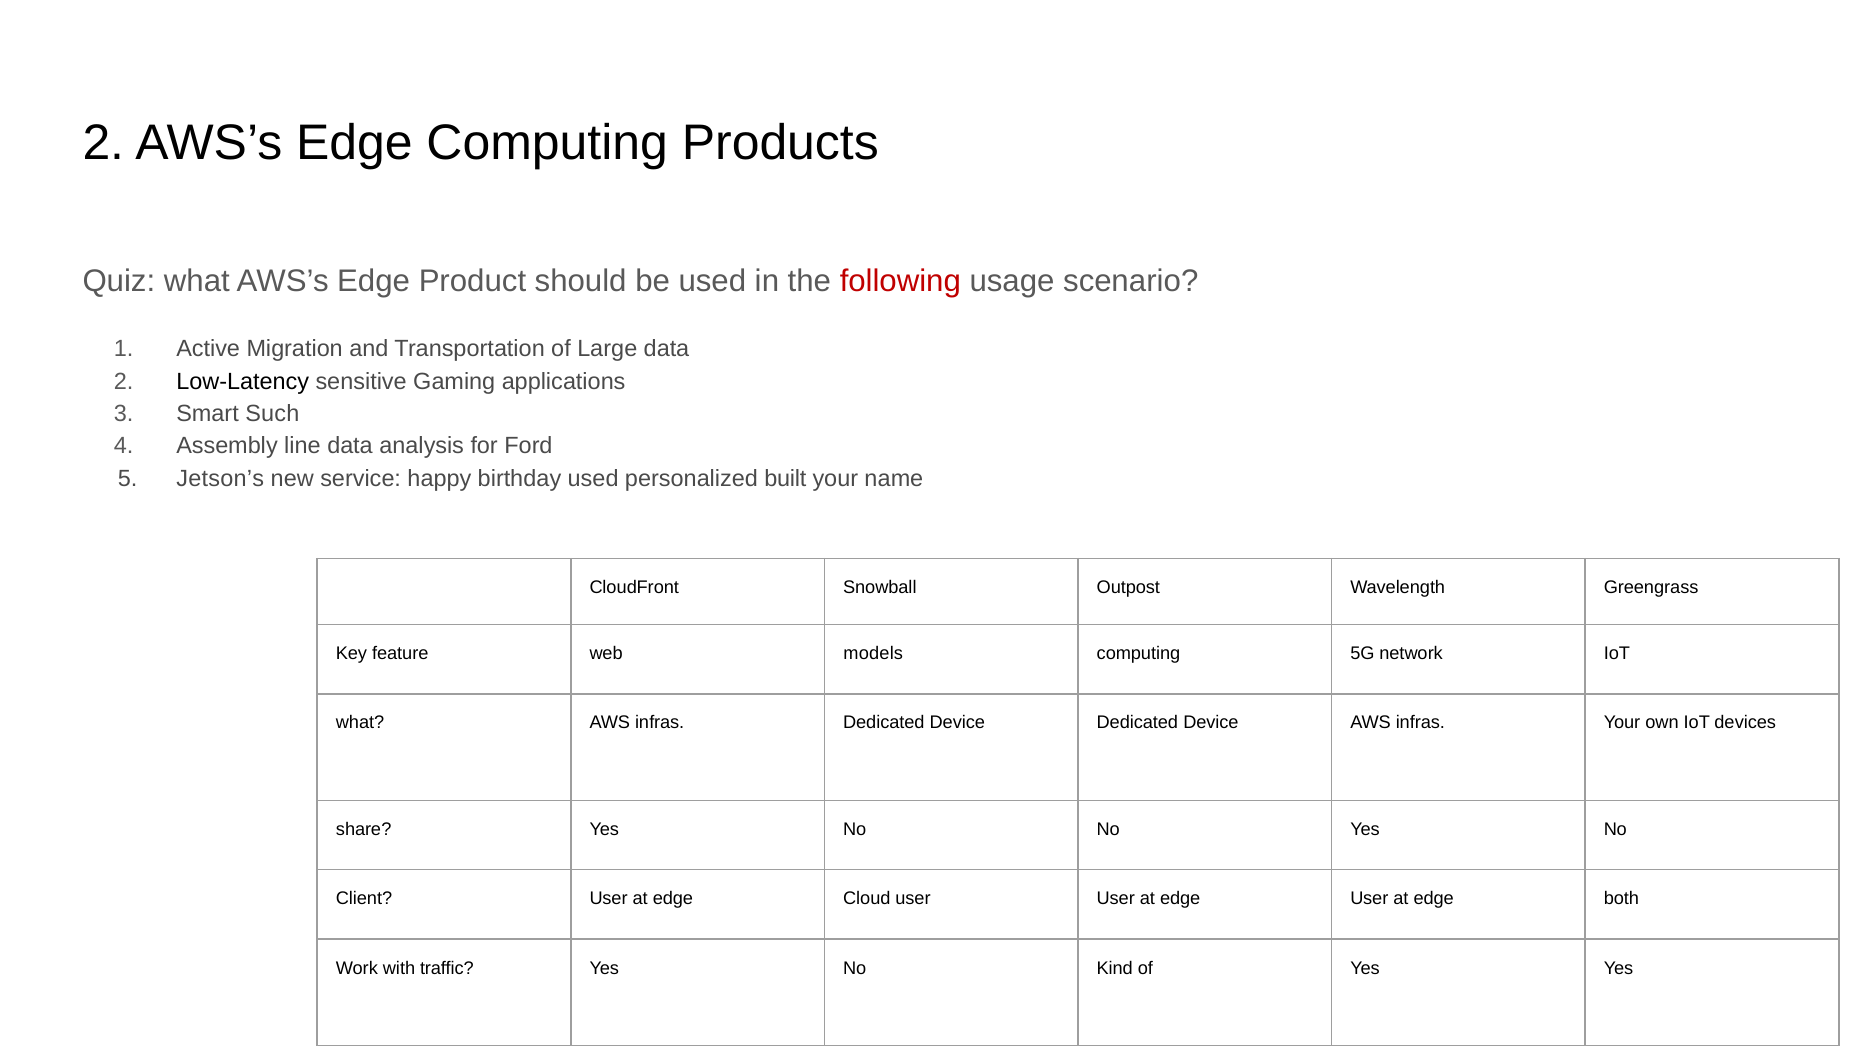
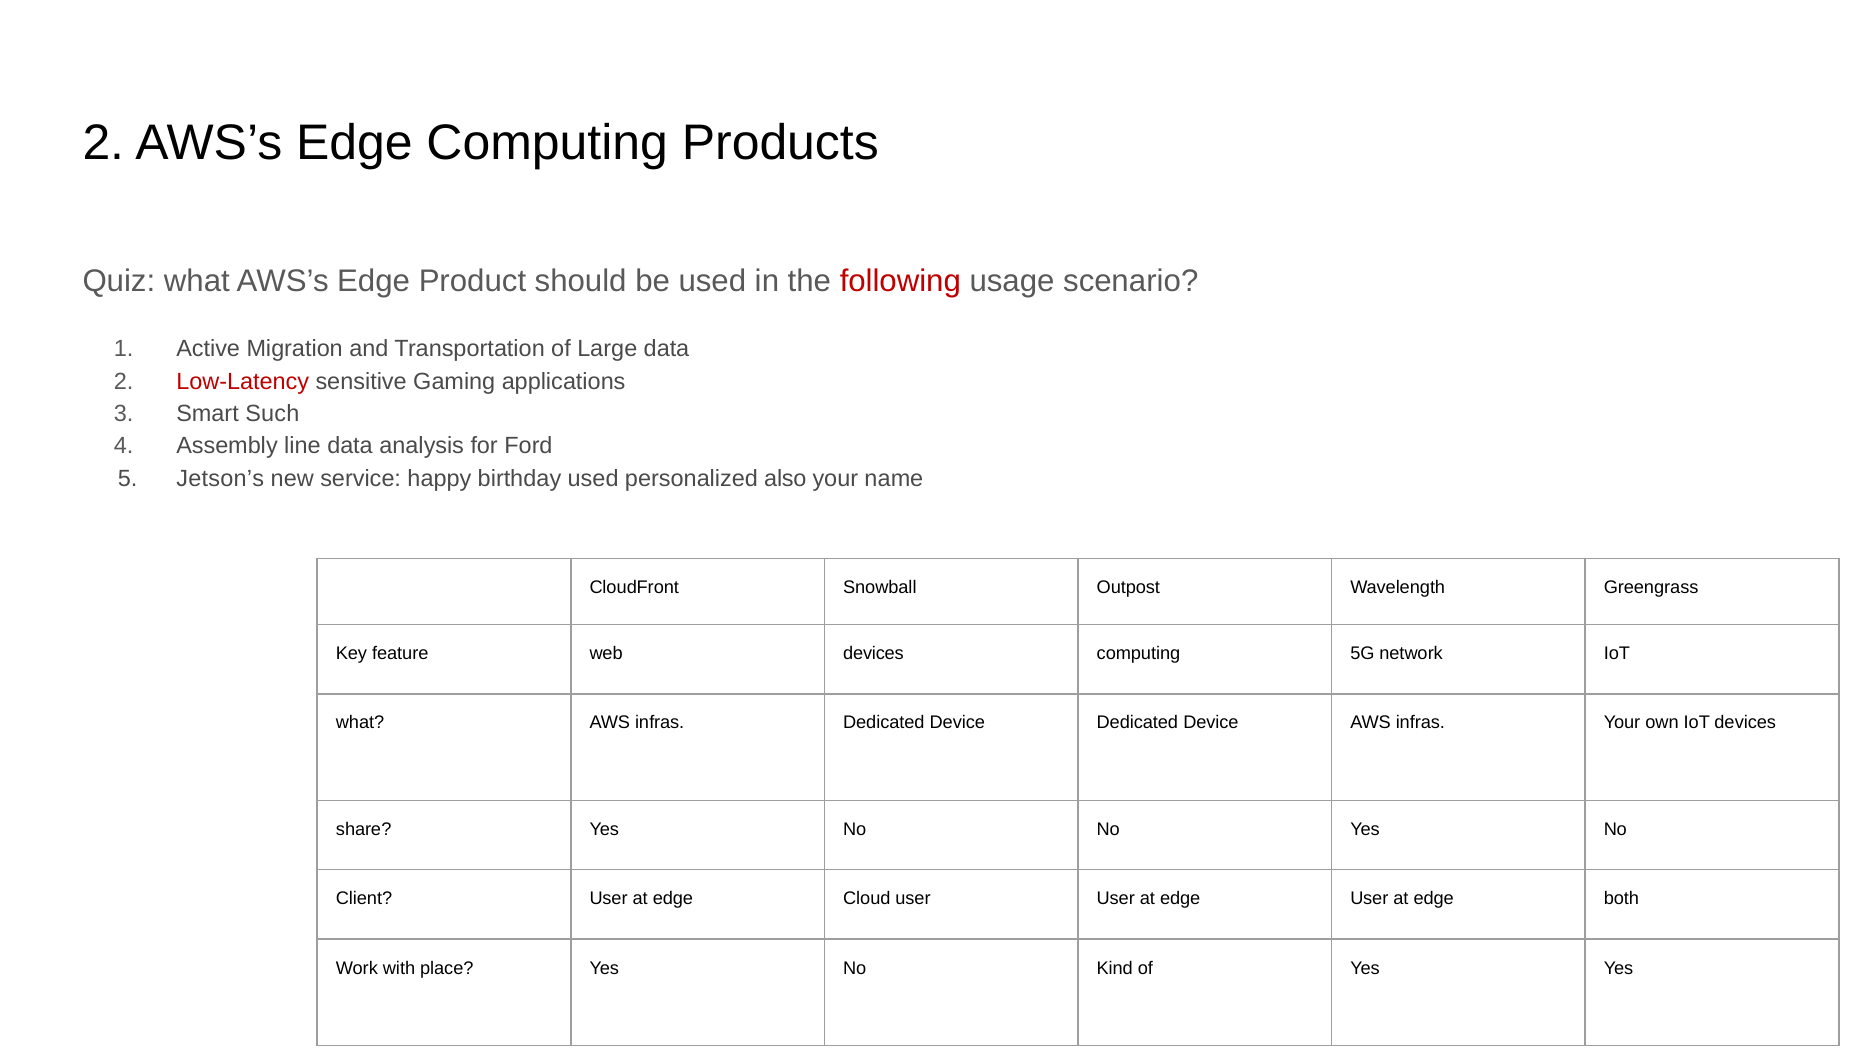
Low-Latency colour: black -> red (243, 382)
built: built -> also (785, 479)
web models: models -> devices (873, 654)
traffic: traffic -> place (447, 968)
